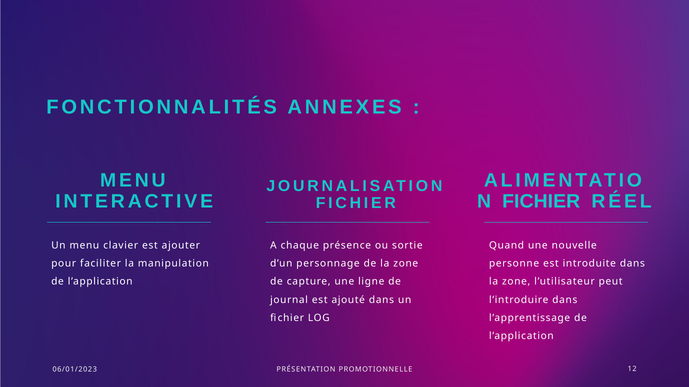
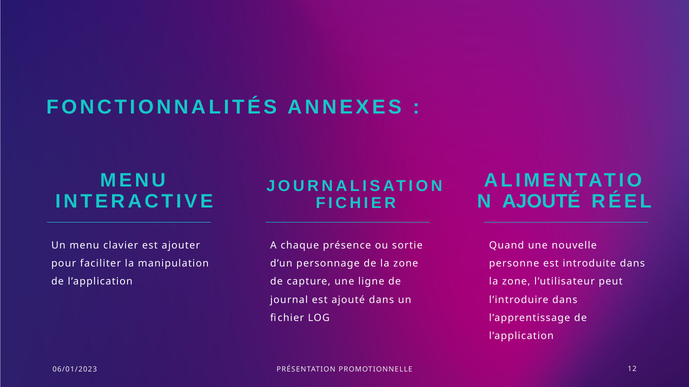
FICHIER: FICHIER -> AJOUTÉ (541, 201)
